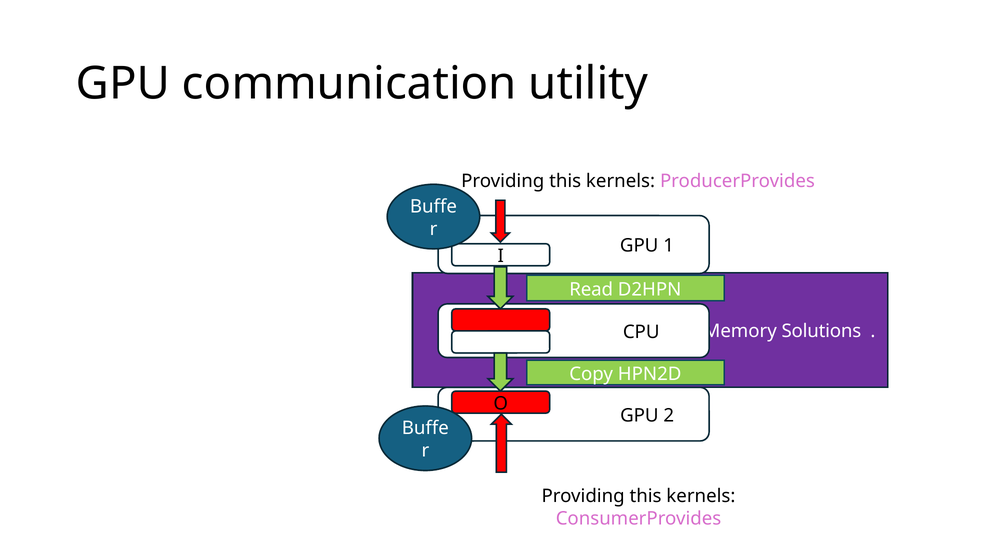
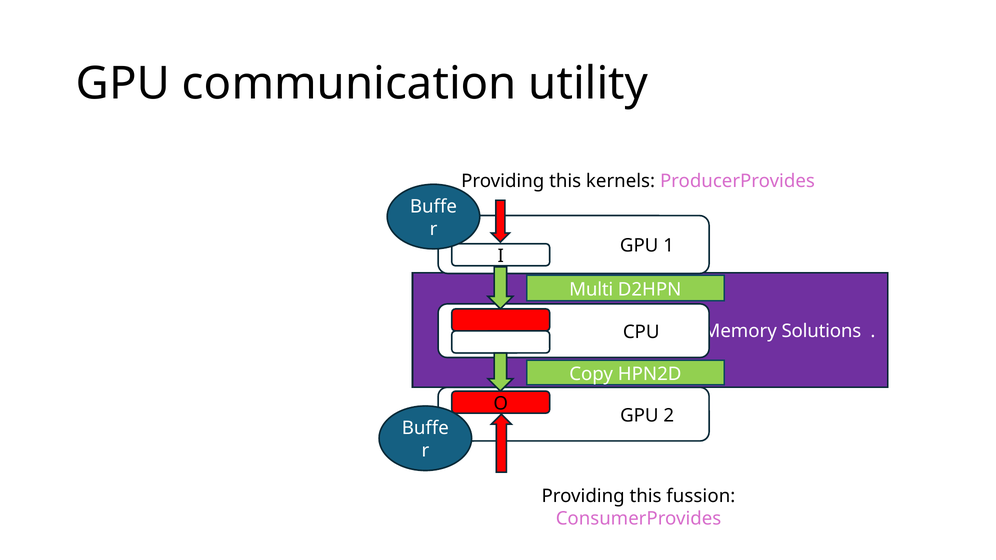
Read: Read -> Multi (591, 289)
kernels: kernels -> fussion (701, 496)
